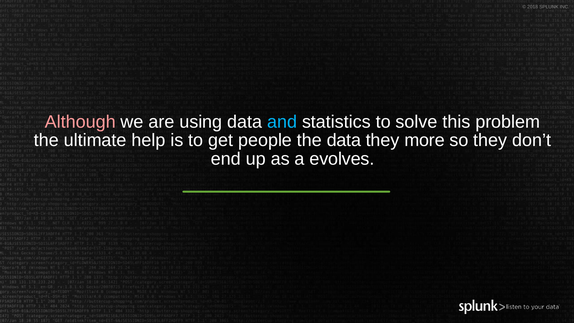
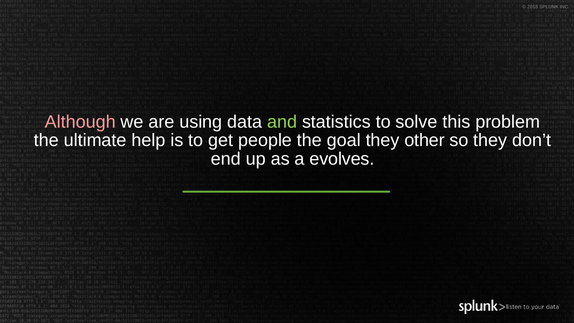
and colour: light blue -> light green (282, 122)
the data: data -> goal (344, 140)
more: more -> other (425, 140)
